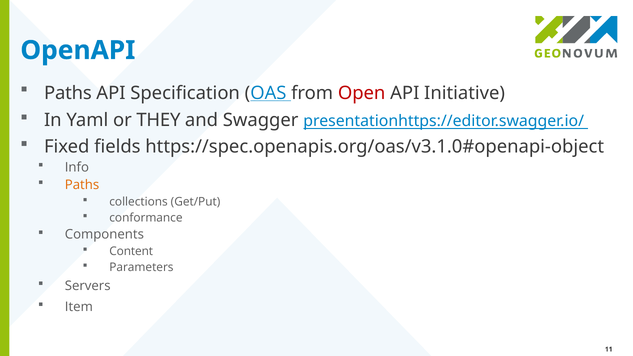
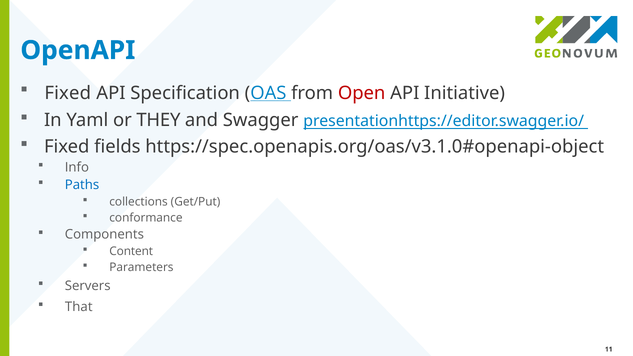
Paths: Paths -> Fixed (68, 93)
Paths colour: orange -> blue (82, 185)
Item: Item -> That (79, 307)
